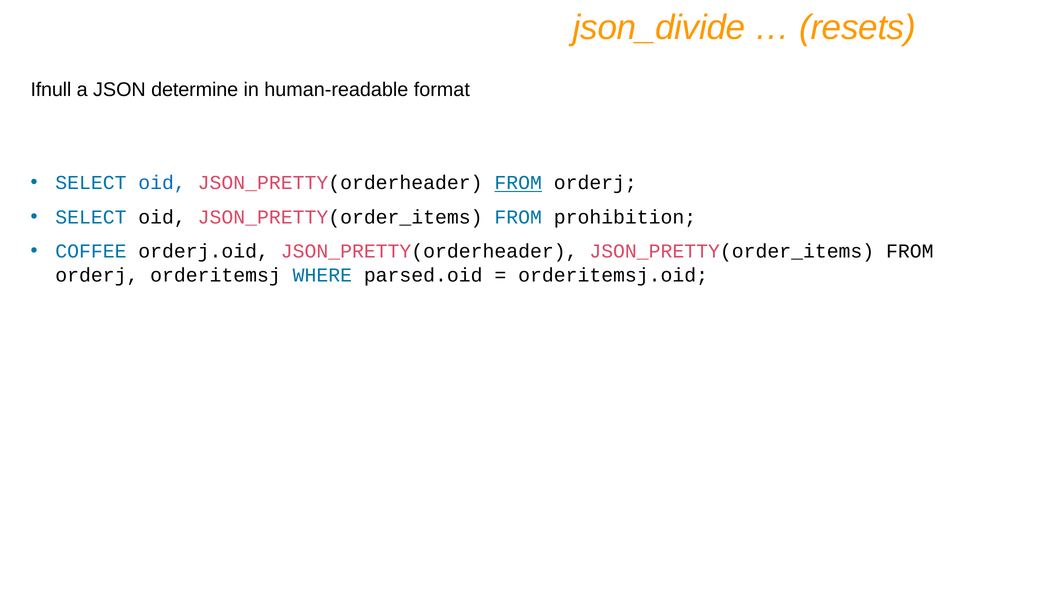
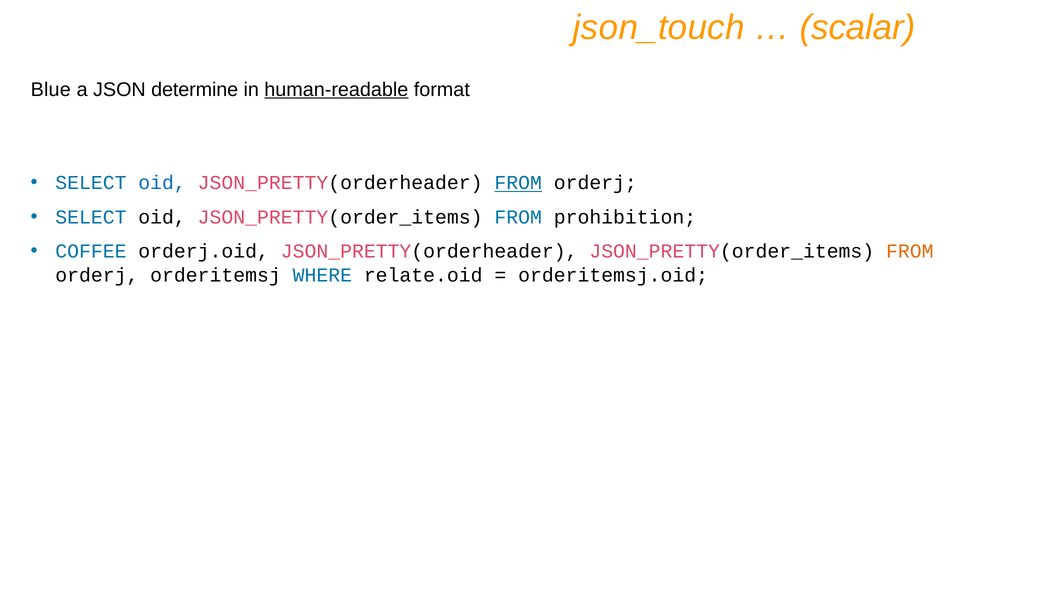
json_divide: json_divide -> json_touch (659, 27)
resets: resets -> scalar (857, 27)
Ifnull: Ifnull -> Blue (51, 90)
human-readable underline: none -> present (336, 90)
FROM colour: black -> orange (910, 252)
parsed.oid: parsed.oid -> relate.oid (423, 275)
